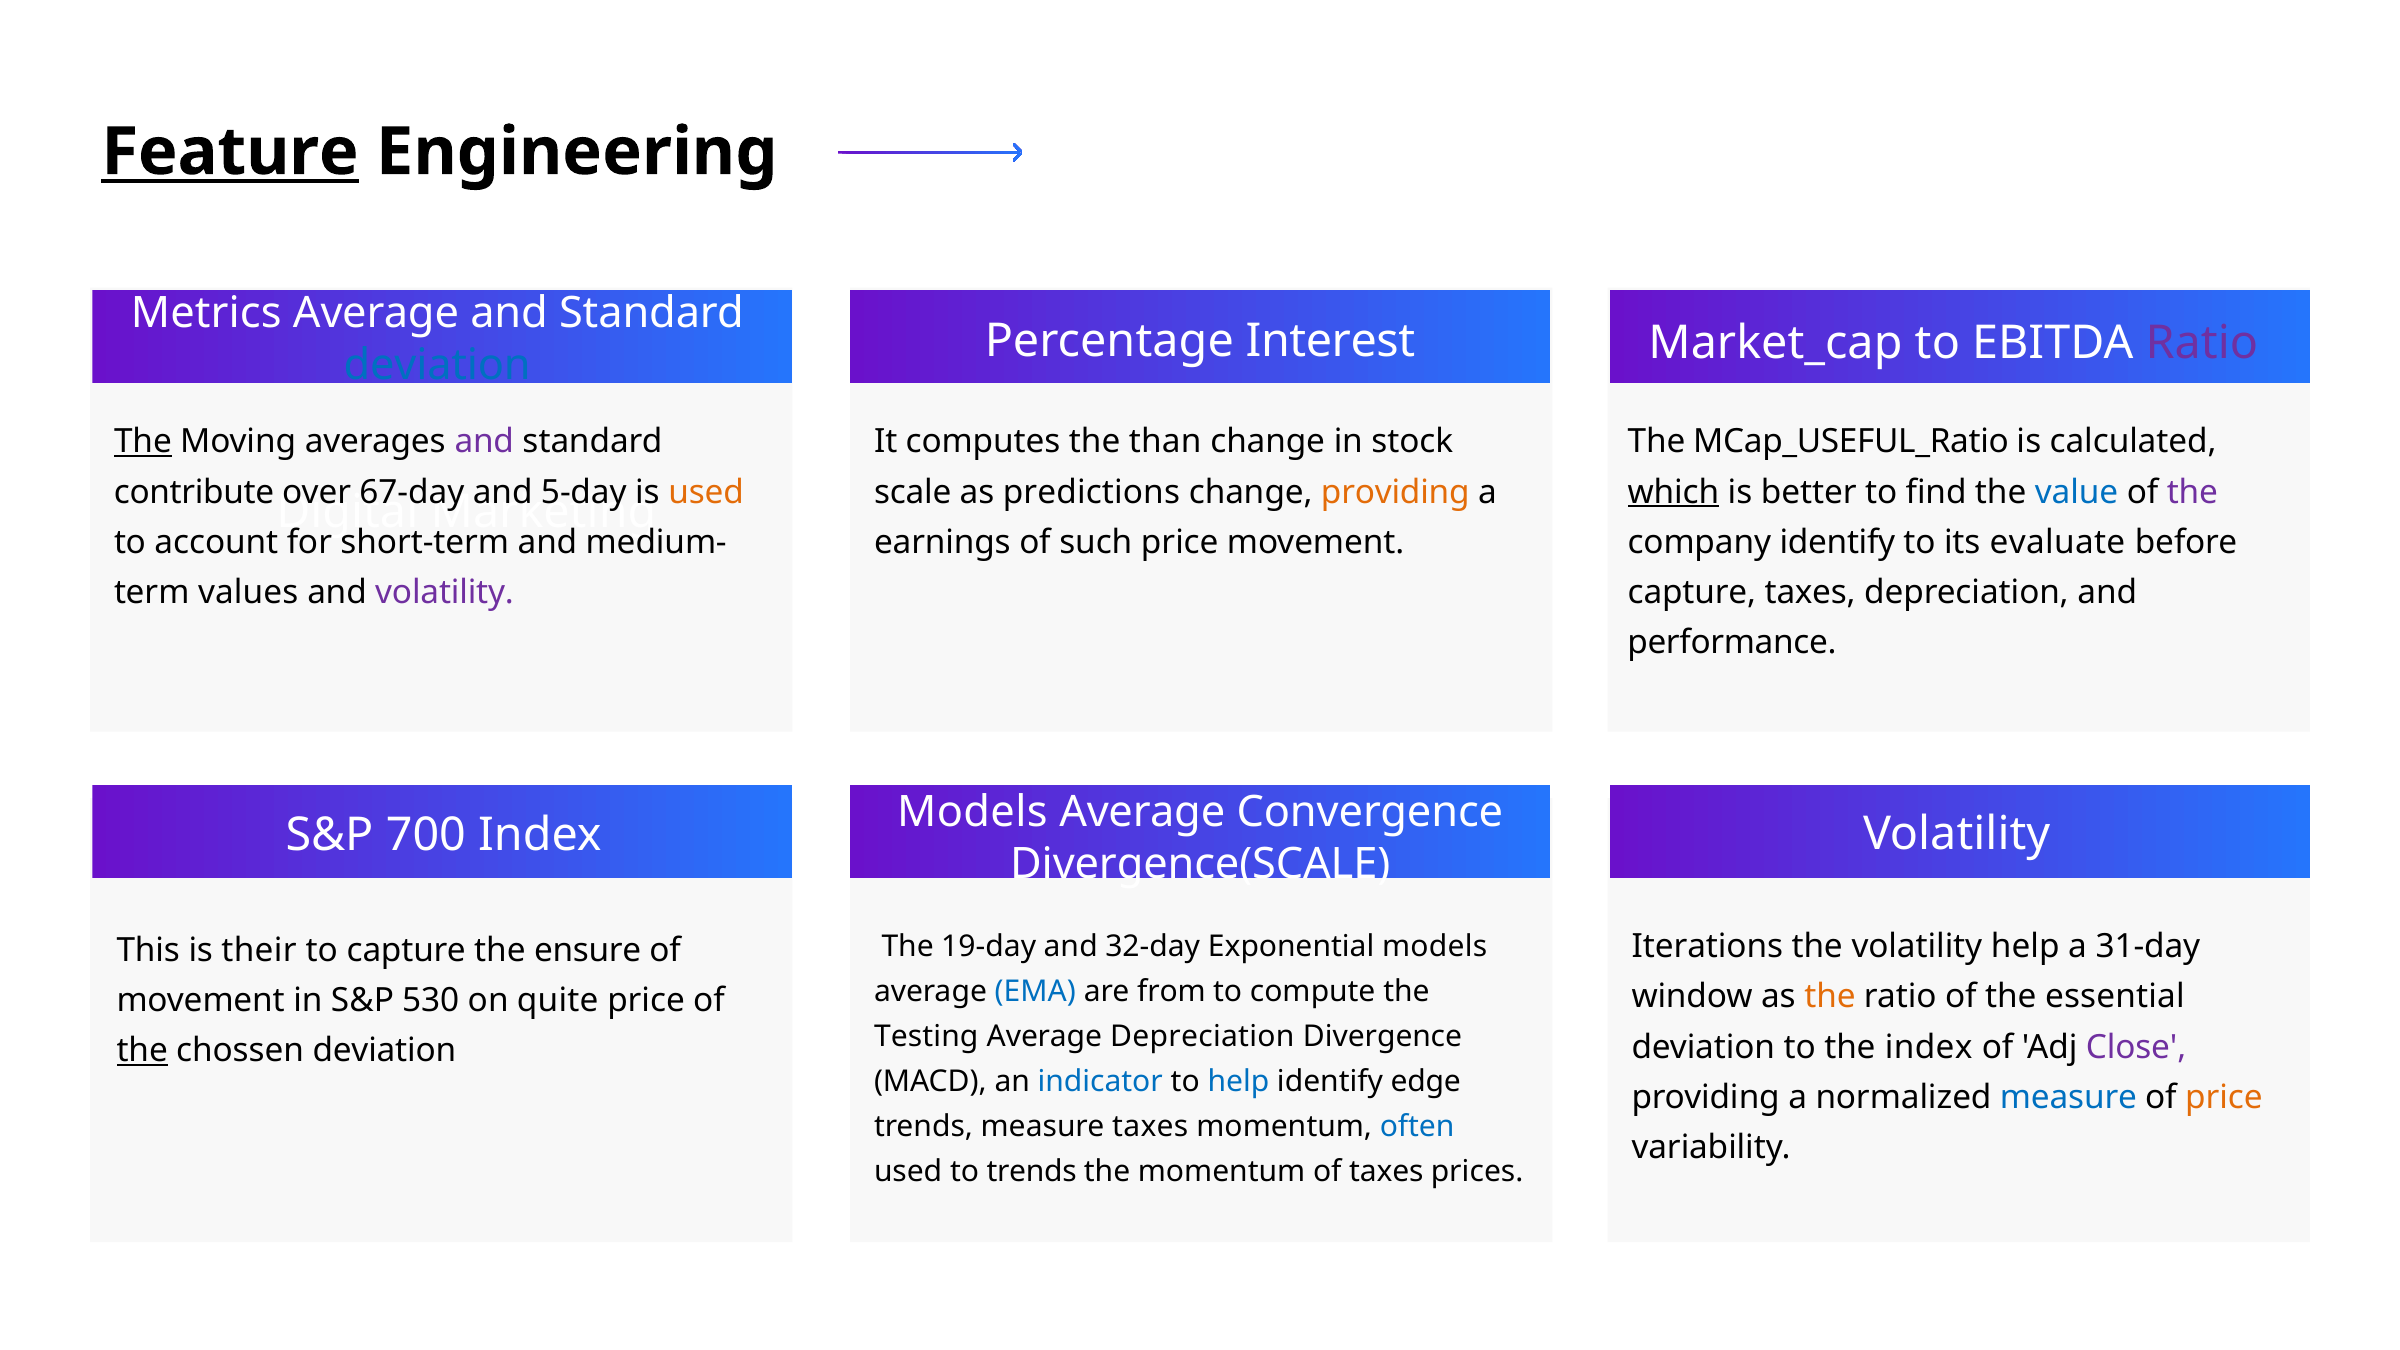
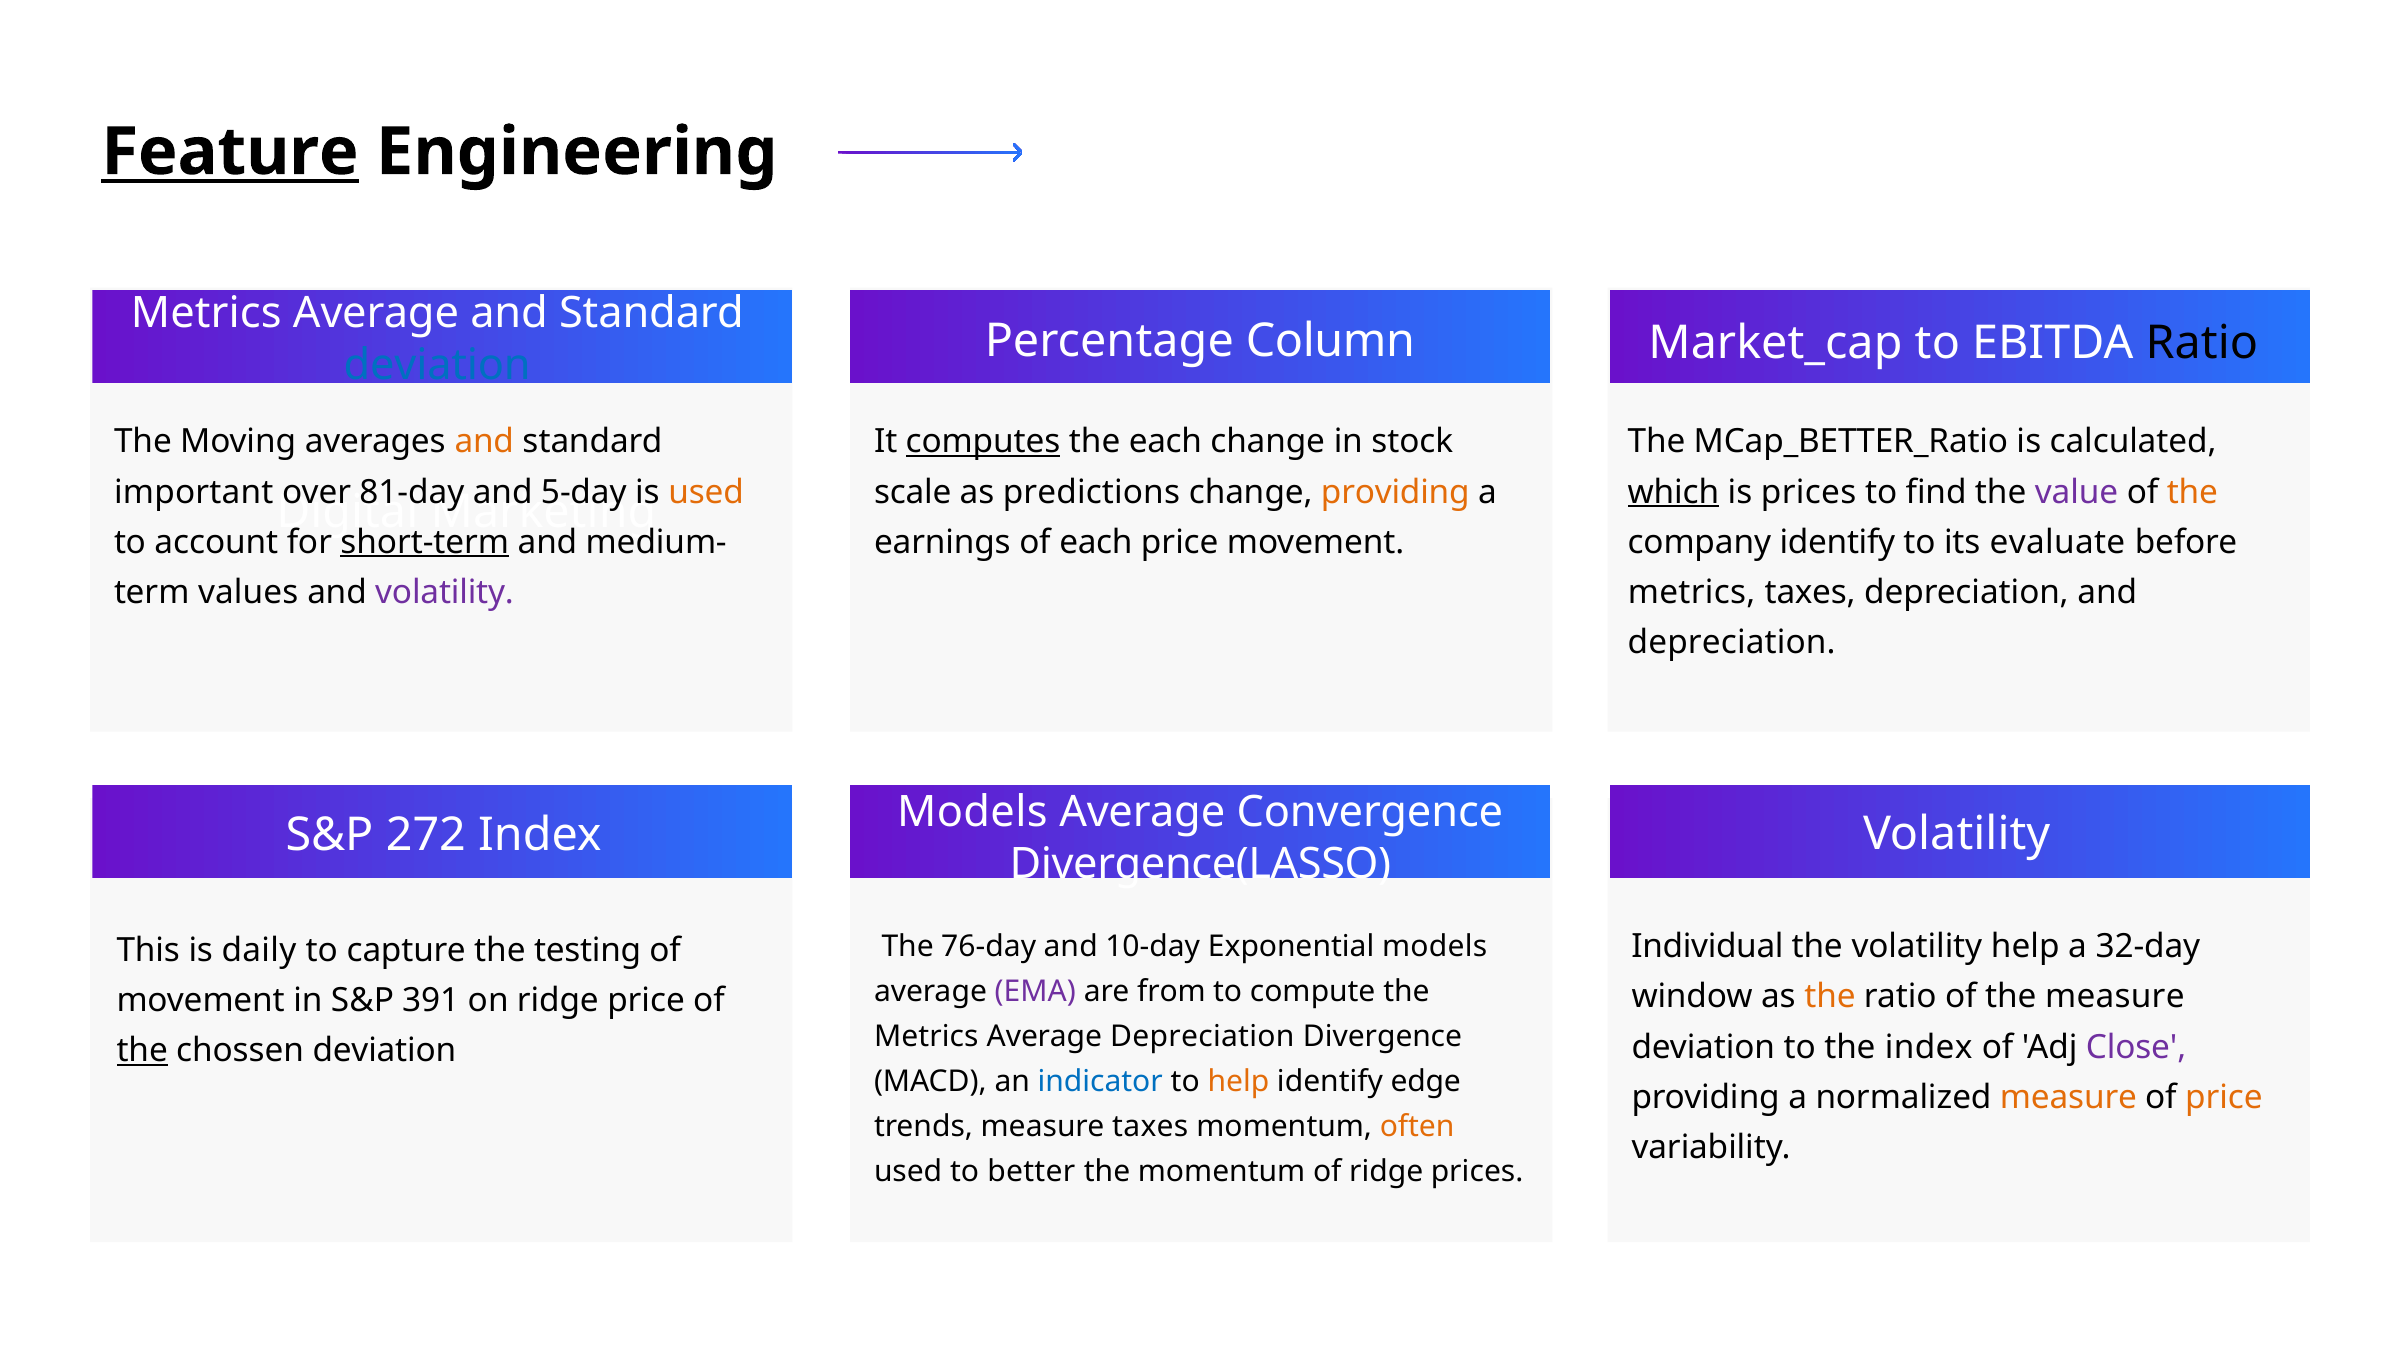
Interest: Interest -> Column (1330, 341)
Ratio colour: purple -> black (2202, 343)
The underline: present -> none (143, 442)
and colour: purple -> orange (484, 442)
computes underline: none -> present (983, 442)
the than: than -> each (1165, 442)
MCap_USEFUL_Ratio: MCap_USEFUL_Ratio -> MCap_BETTER_Ratio (1851, 442)
contribute: contribute -> important (194, 492)
67-day: 67-day -> 81-day (412, 492)
is better: better -> prices (1809, 492)
value colour: blue -> purple (2076, 492)
the colour: purple -> orange (2192, 492)
short-term underline: none -> present (425, 542)
of such: such -> each (1096, 542)
capture: capture -> metrics (1692, 592)
performance: performance -> depreciation (1732, 642)
700: 700 -> 272 (426, 835)
Divergence(SCALE: Divergence(SCALE -> Divergence(LASSO (1200, 864)
Iterations: Iterations -> Individual (1707, 947)
31-day: 31-day -> 32-day (2148, 947)
19-day: 19-day -> 76-day (989, 946)
32-day: 32-day -> 10-day (1153, 946)
their: their -> daily (259, 951)
ensure: ensure -> testing (588, 951)
EMA colour: blue -> purple (1035, 991)
the essential: essential -> measure (2115, 997)
530: 530 -> 391 (431, 1001)
on quite: quite -> ridge (558, 1001)
Testing: Testing -> Metrics (926, 1036)
help colour: blue -> orange (1238, 1081)
measure colour: blue -> orange (2068, 1097)
often colour: blue -> orange (1417, 1126)
to trends: trends -> better (1031, 1172)
of taxes: taxes -> ridge (1386, 1172)
